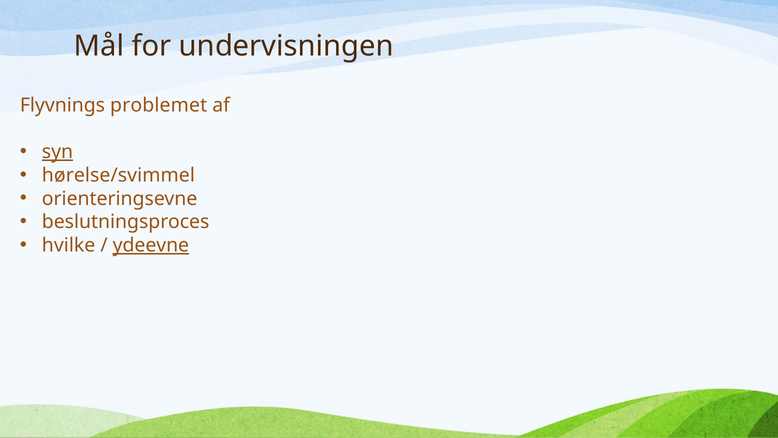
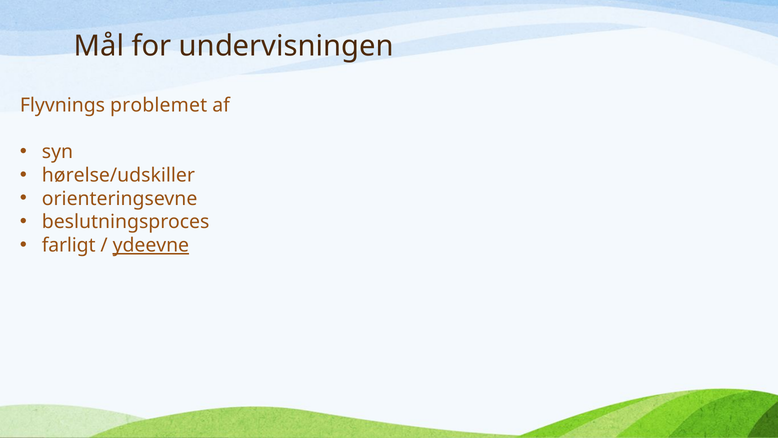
syn underline: present -> none (57, 152)
hørelse/svimmel: hørelse/svimmel -> hørelse/udskiller (118, 175)
hvilke: hvilke -> farligt (69, 245)
